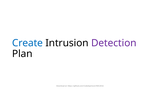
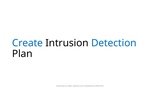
Detection colour: purple -> blue (114, 43)
